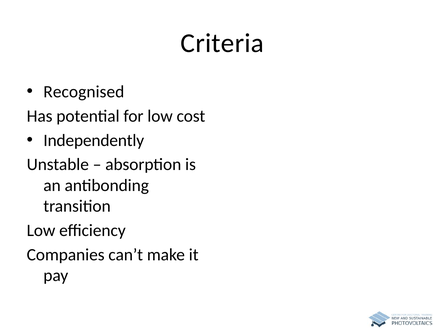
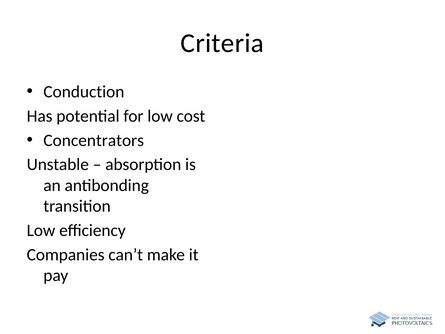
Recognised: Recognised -> Conduction (84, 92)
Independently: Independently -> Concentrators (94, 140)
